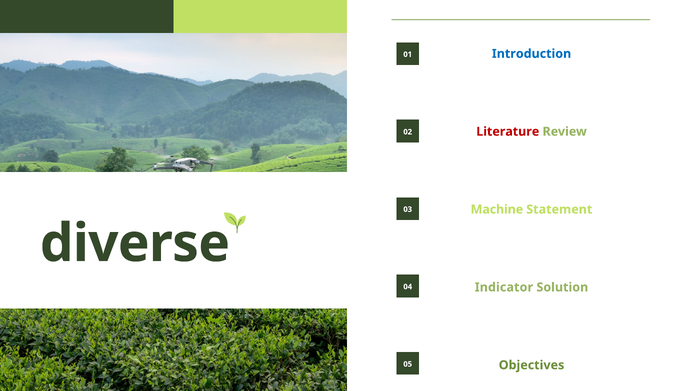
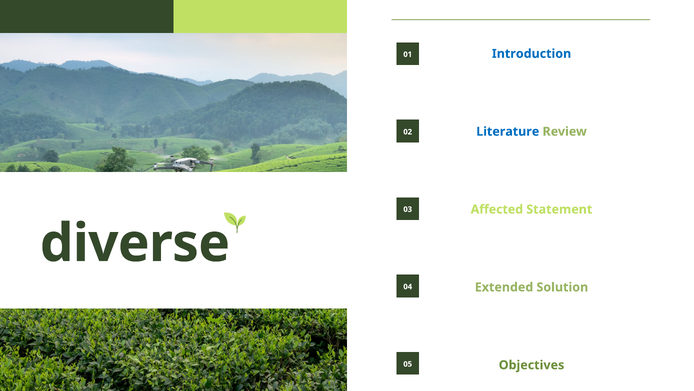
Literature colour: red -> blue (508, 131)
Machine: Machine -> Affected (497, 209)
Indicator: Indicator -> Extended (504, 287)
